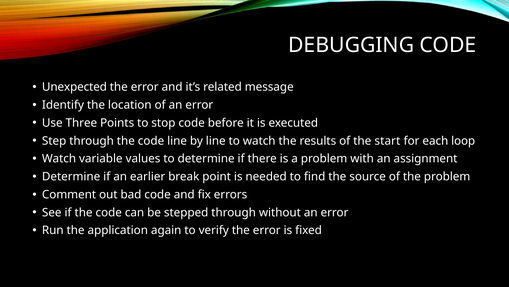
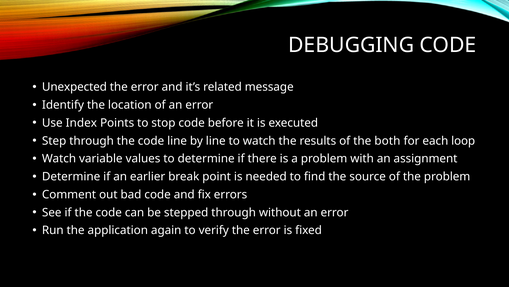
Three: Three -> Index (81, 123)
start: start -> both (387, 140)
